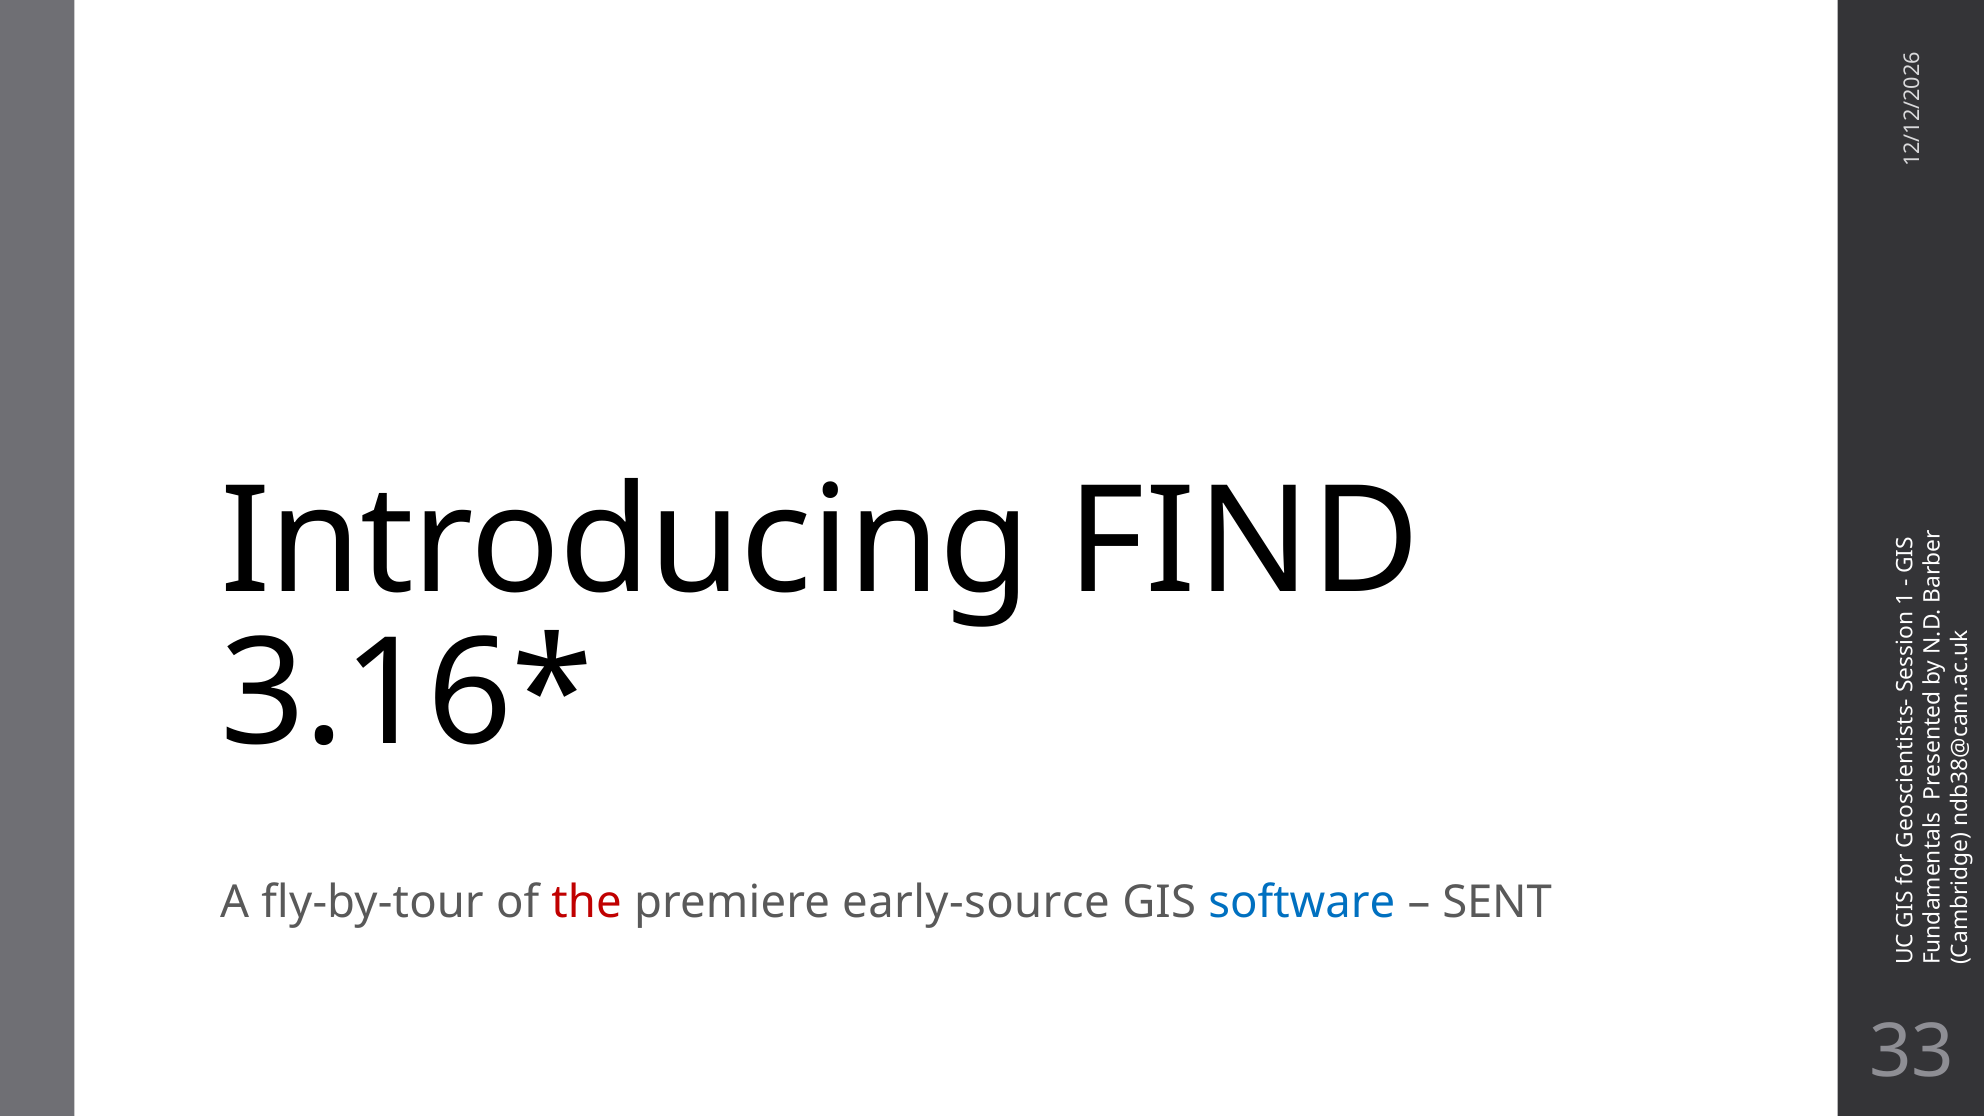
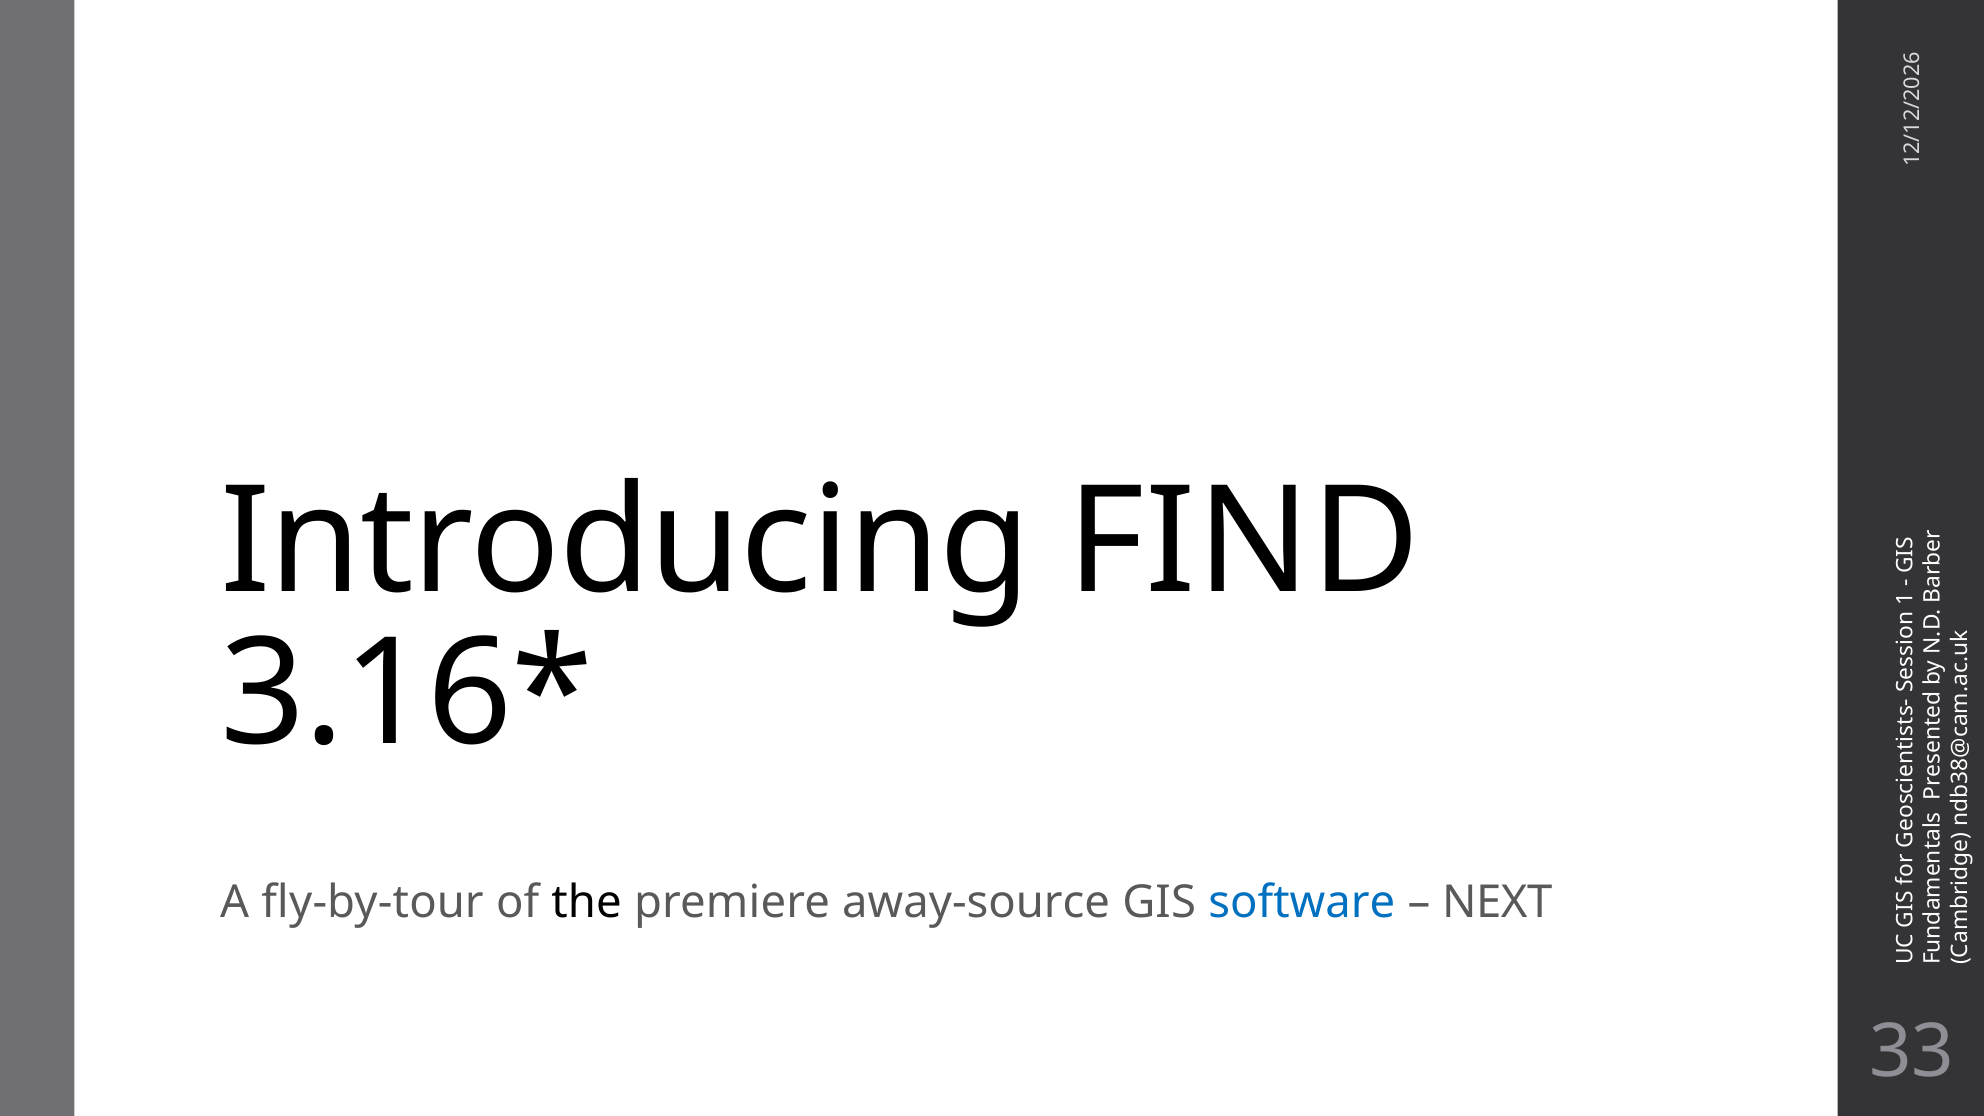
the colour: red -> black (587, 903)
early-source: early-source -> away-source (976, 903)
SENT: SENT -> NEXT (1497, 903)
